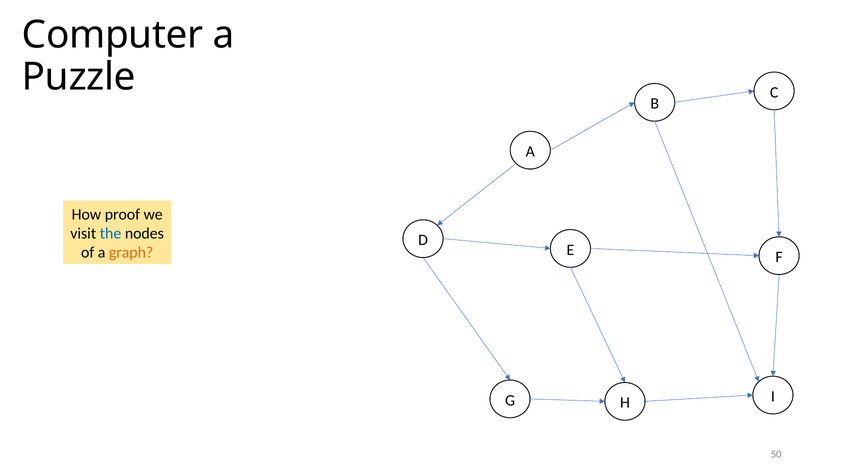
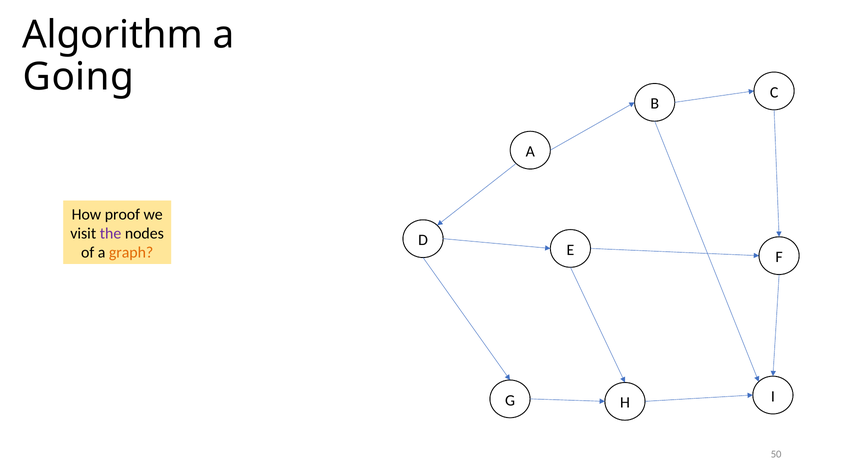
Computer: Computer -> Algorithm (112, 35)
Puzzle: Puzzle -> Going (78, 77)
the colour: blue -> purple (111, 233)
